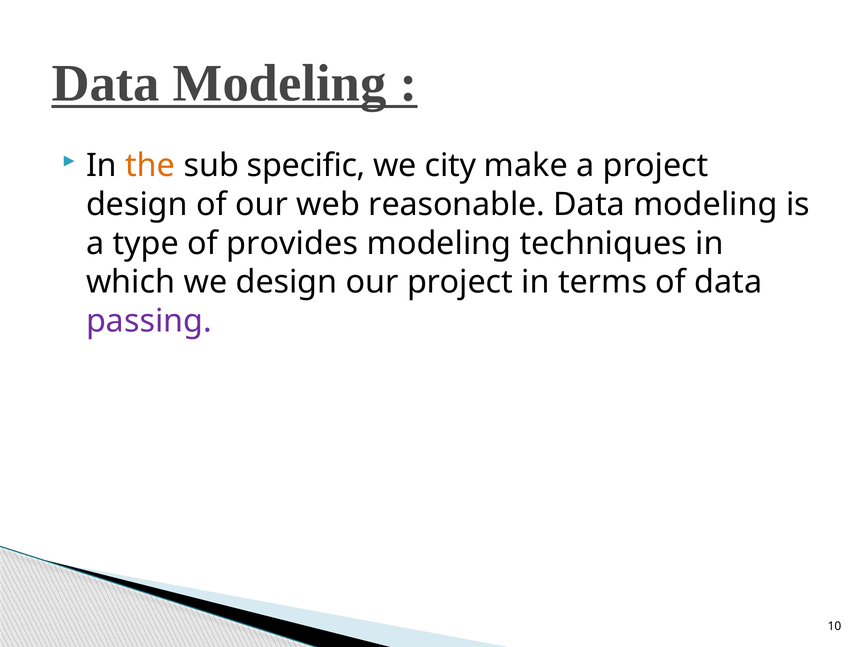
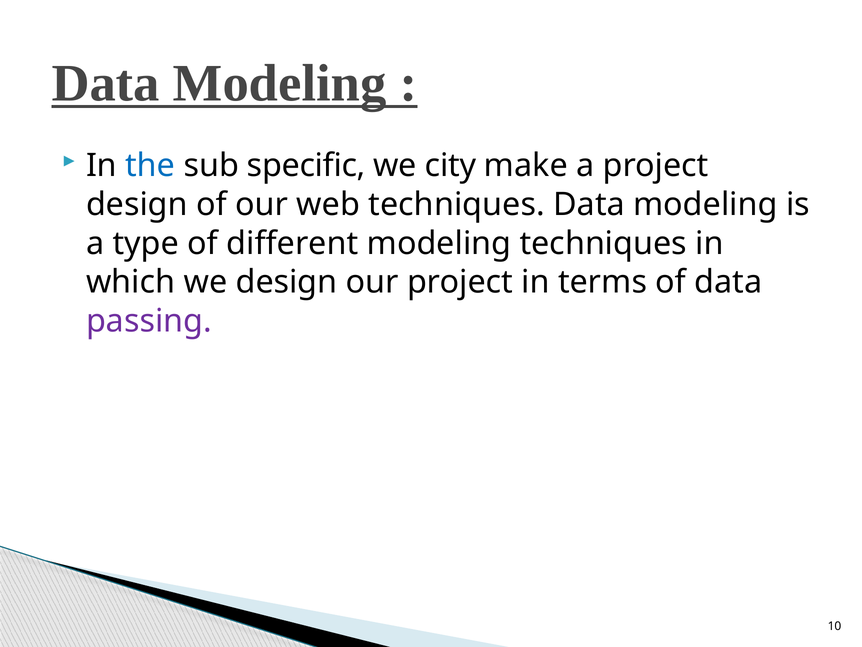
the colour: orange -> blue (150, 166)
web reasonable: reasonable -> techniques (457, 204)
provides: provides -> different (292, 243)
